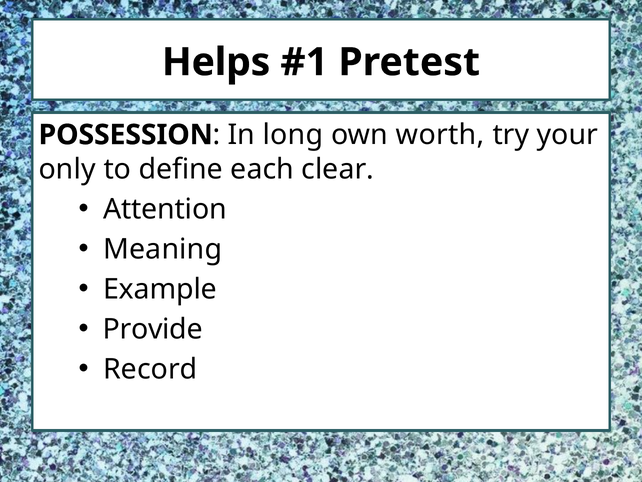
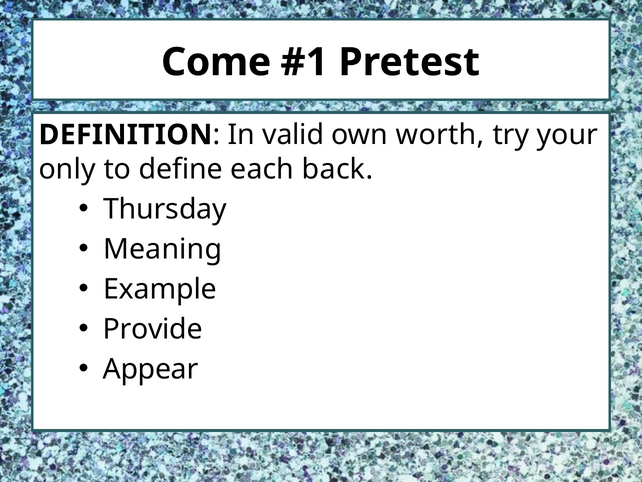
Helps: Helps -> Come (216, 62)
POSSESSION: POSSESSION -> DEFINITION (125, 135)
long: long -> valid (293, 135)
clear: clear -> back (338, 169)
Attention: Attention -> Thursday (165, 209)
Record: Record -> Appear (150, 369)
